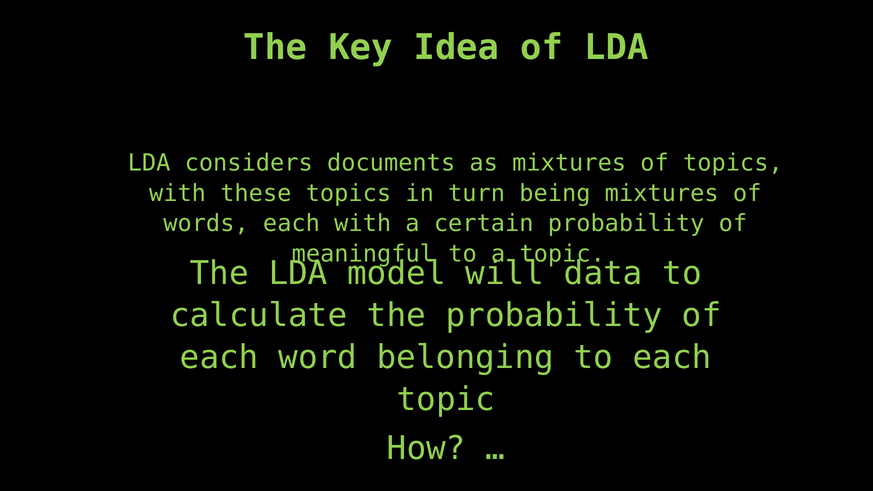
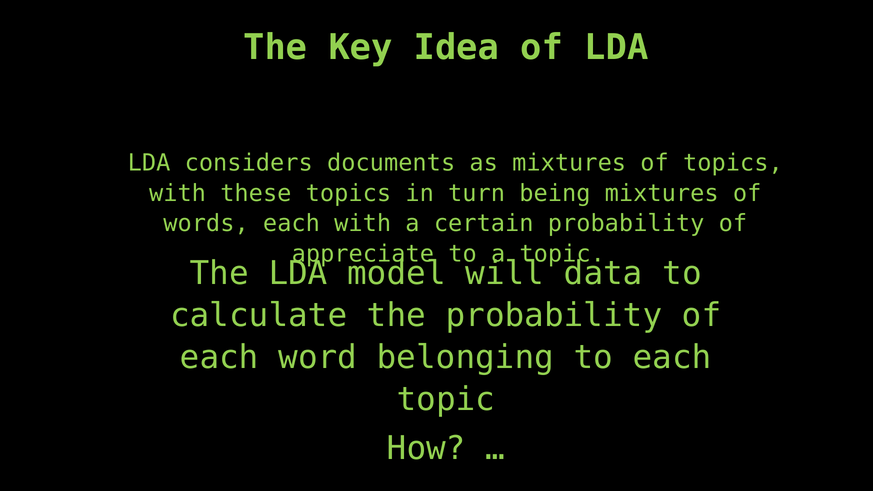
meaningful: meaningful -> appreciate (363, 254)
